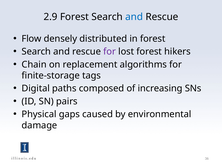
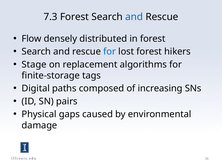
2.9: 2.9 -> 7.3 (51, 17)
for colour: purple -> blue (110, 52)
Chain: Chain -> Stage (34, 65)
